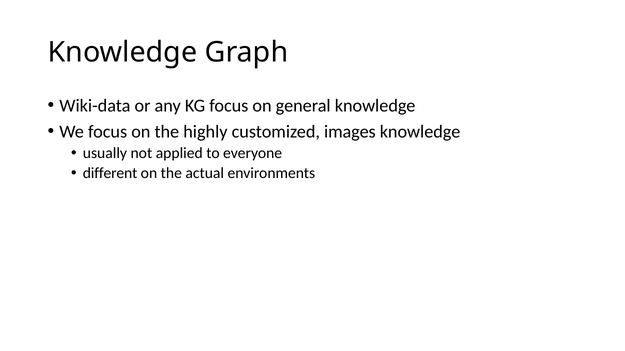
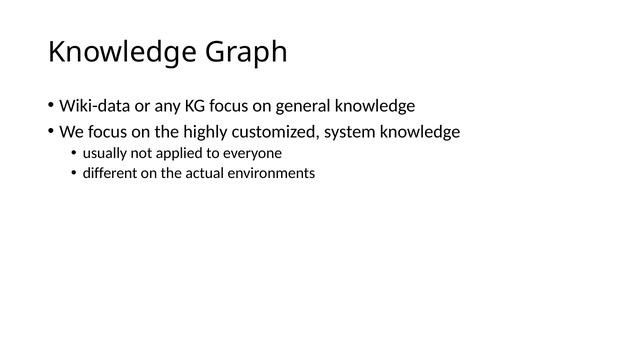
images: images -> system (350, 132)
